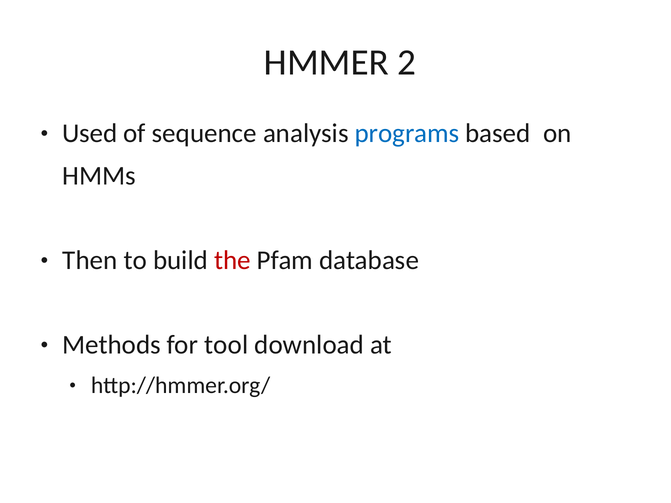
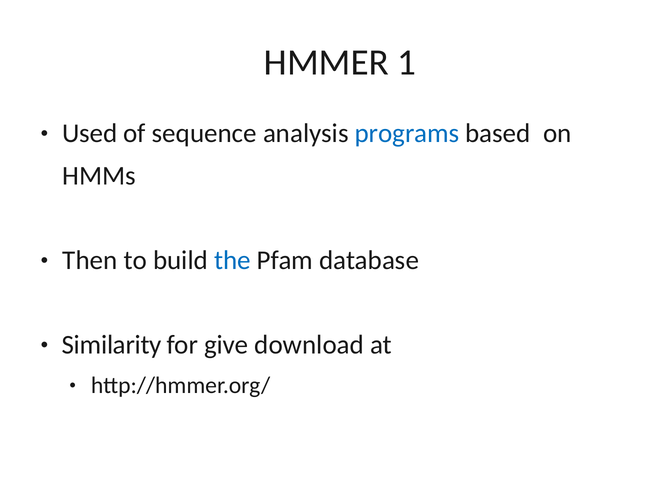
2: 2 -> 1 (407, 63)
the colour: red -> blue (232, 260)
Methods: Methods -> Similarity (112, 345)
tool: tool -> give (226, 345)
